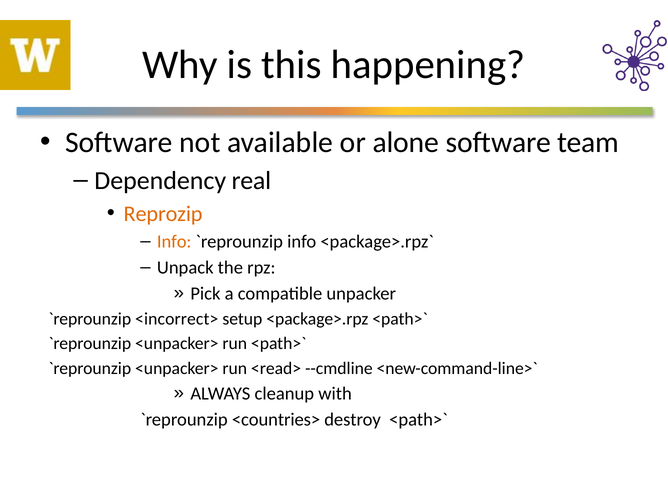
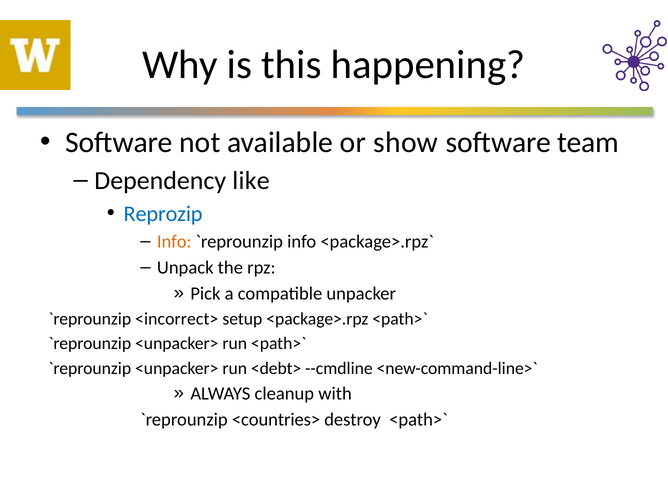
alone: alone -> show (406, 142)
real: real -> like (251, 181)
Reprozip colour: orange -> blue (163, 214)
<read>: <read> -> <debt> (276, 368)
